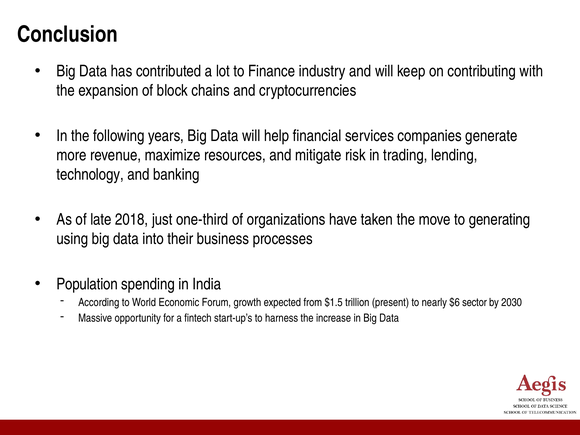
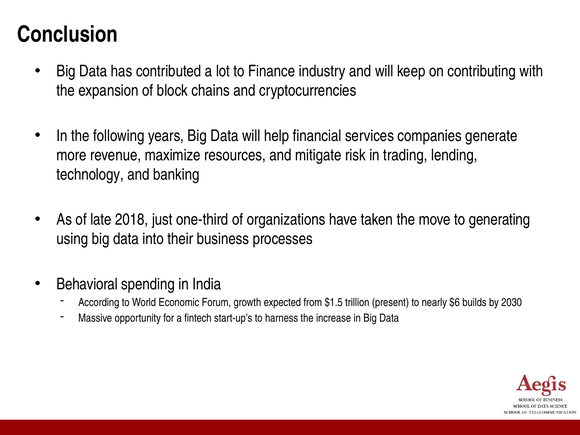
Population: Population -> Behavioral (87, 284)
sector: sector -> builds (474, 302)
